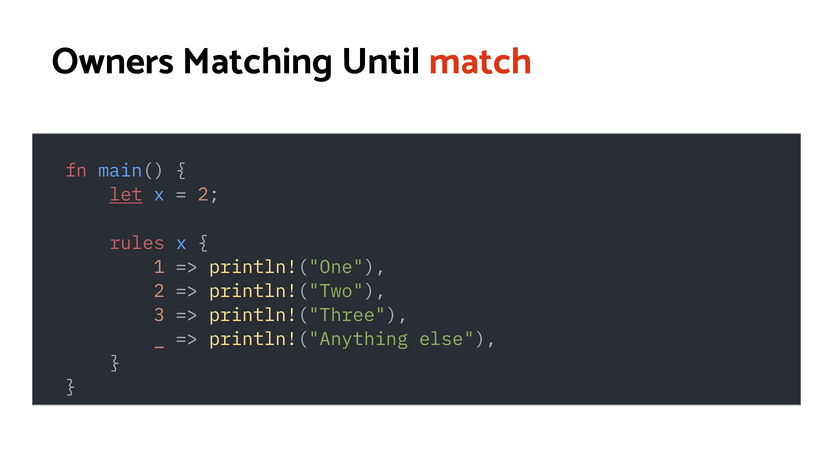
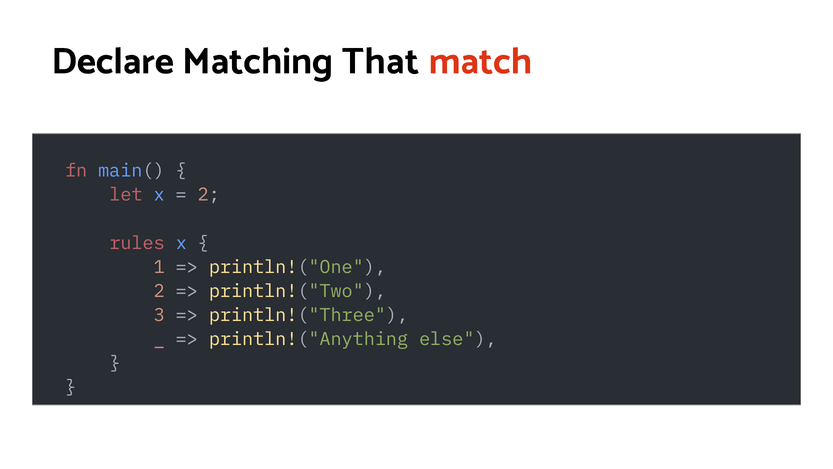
Owners: Owners -> Declare (113, 61)
Until: Until -> That (381, 61)
let underline: present -> none (126, 195)
